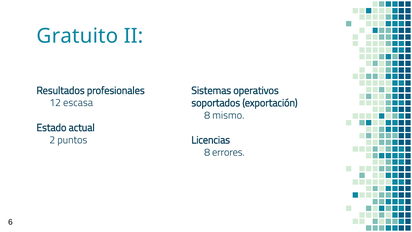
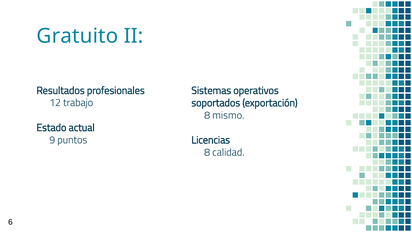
escasa: escasa -> trabajo (78, 103)
2: 2 -> 9 (52, 140)
errores: errores -> calidad (228, 152)
